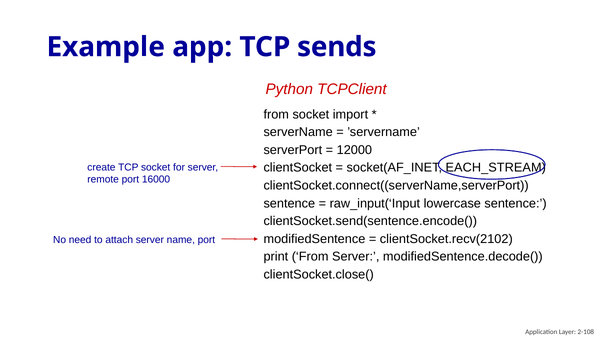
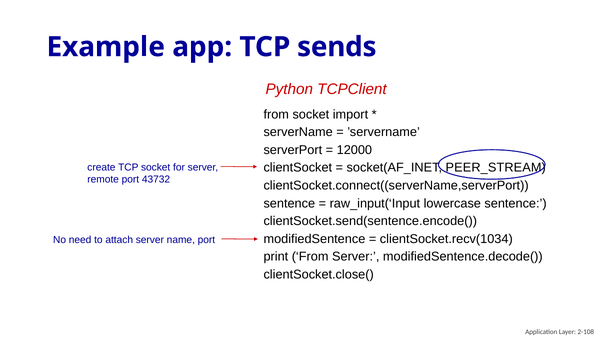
EACH_STREAM: EACH_STREAM -> PEER_STREAM (496, 168)
16000: 16000 -> 43732 (156, 180)
clientSocket.recv(2102: clientSocket.recv(2102 -> clientSocket.recv(1034 (446, 239)
